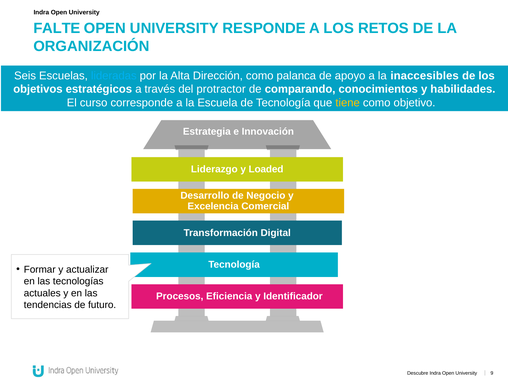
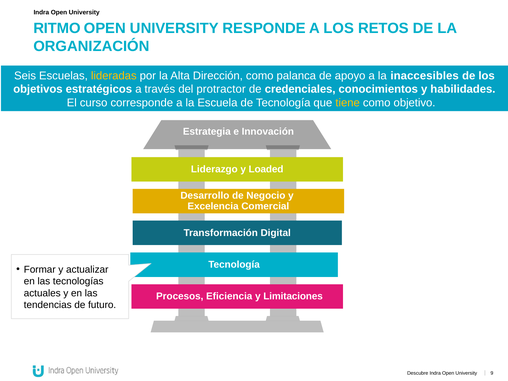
FALTE: FALTE -> RITMO (57, 28)
lideradas colour: light blue -> yellow (114, 76)
comparando: comparando -> credenciales (300, 89)
Identificador: Identificador -> Limitaciones (293, 296)
